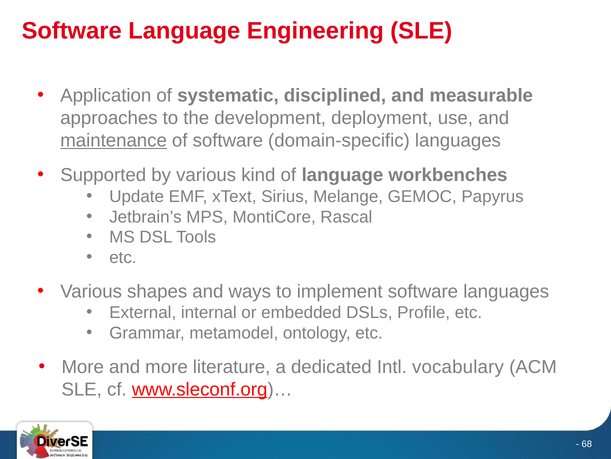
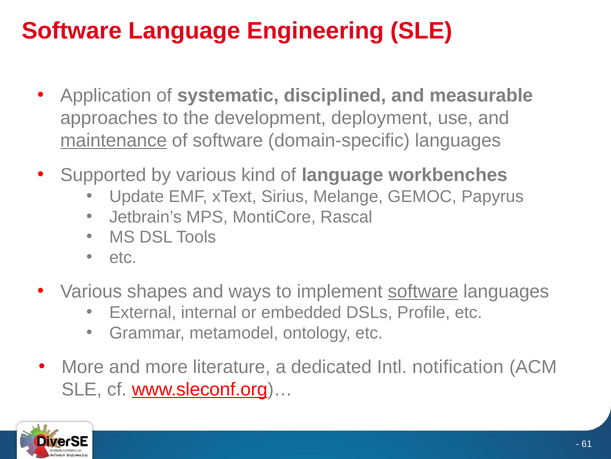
software underline: none -> present (423, 291)
vocabulary: vocabulary -> notification (458, 366)
68: 68 -> 61 (587, 443)
